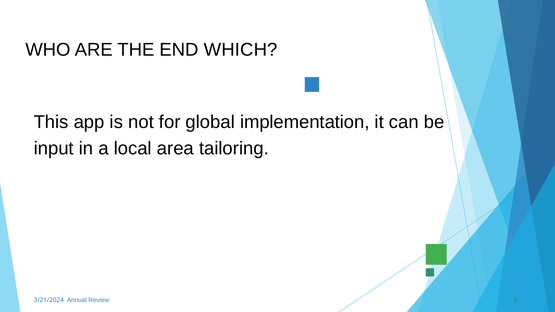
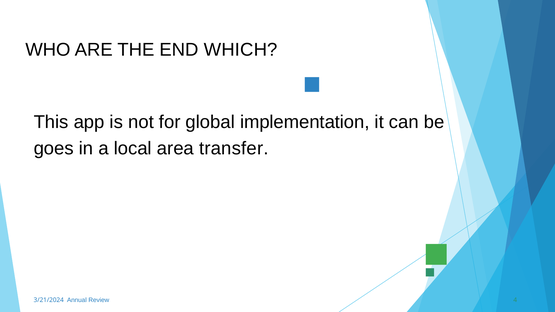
input: input -> goes (54, 148)
tailoring: tailoring -> transfer (234, 148)
